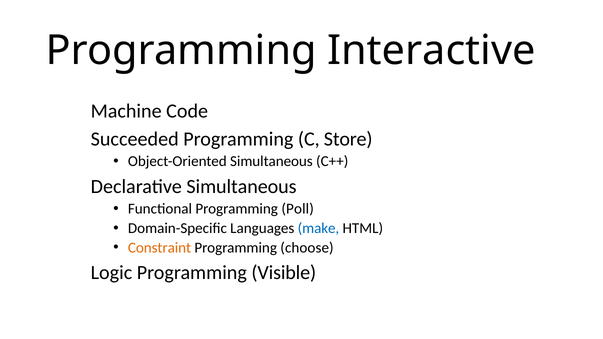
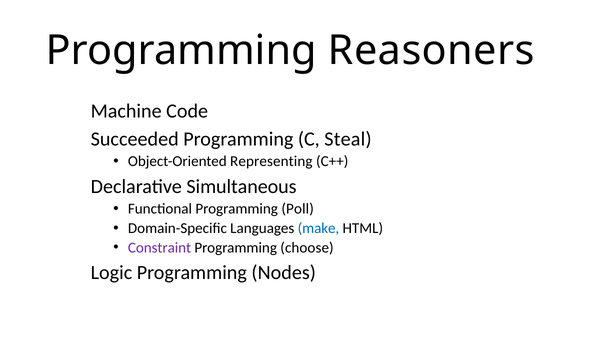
Interactive: Interactive -> Reasoners (431, 51)
Store: Store -> Steal (348, 139)
Object-Oriented Simultaneous: Simultaneous -> Representing (271, 161)
Constraint colour: orange -> purple (160, 248)
Visible: Visible -> Nodes (284, 273)
